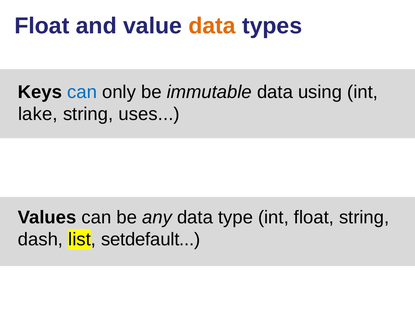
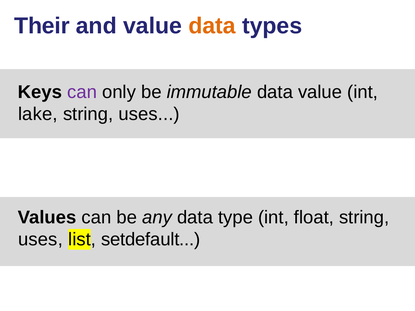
Float: Float -> Their (42, 26)
can colour: blue -> purple (82, 92)
data using: using -> value (320, 92)
dash: dash -> uses (40, 240)
